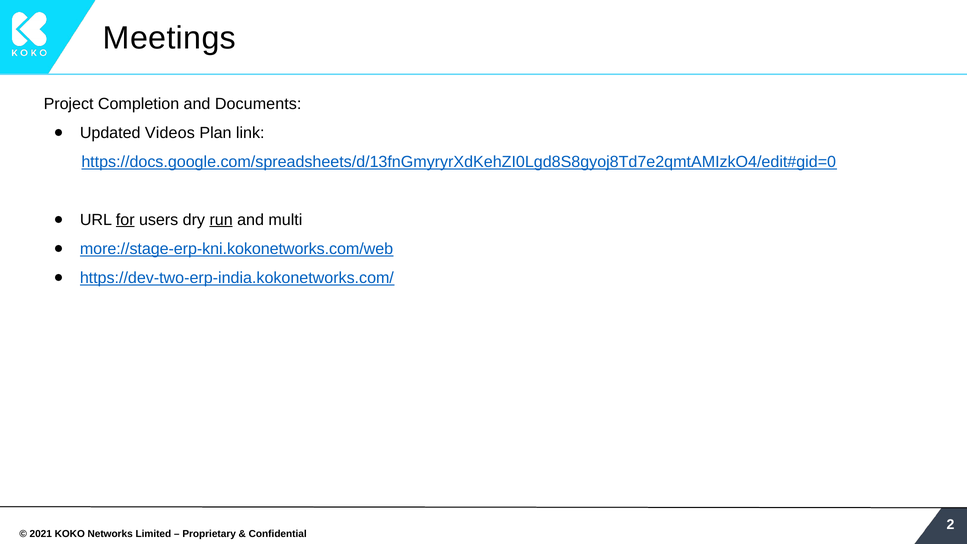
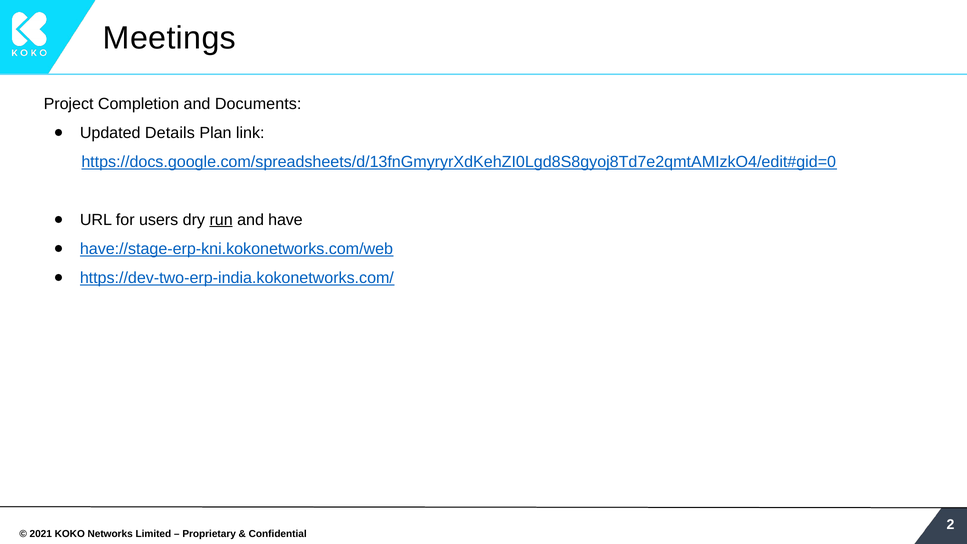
Videos: Videos -> Details (170, 133)
for underline: present -> none (125, 220)
multi: multi -> have (285, 220)
more://stage-erp-kni.kokonetworks.com/web: more://stage-erp-kni.kokonetworks.com/web -> have://stage-erp-kni.kokonetworks.com/web (236, 249)
